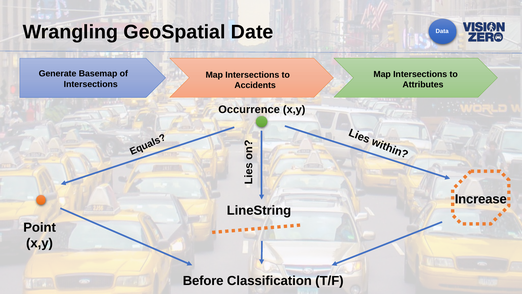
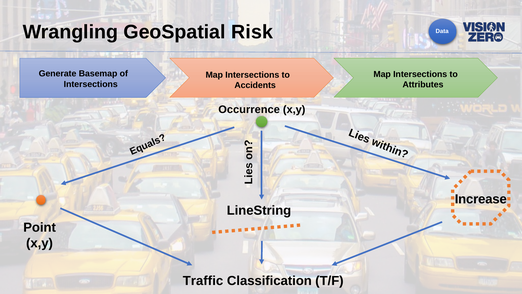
Date: Date -> Risk (252, 32)
Before: Before -> Traffic (203, 281)
